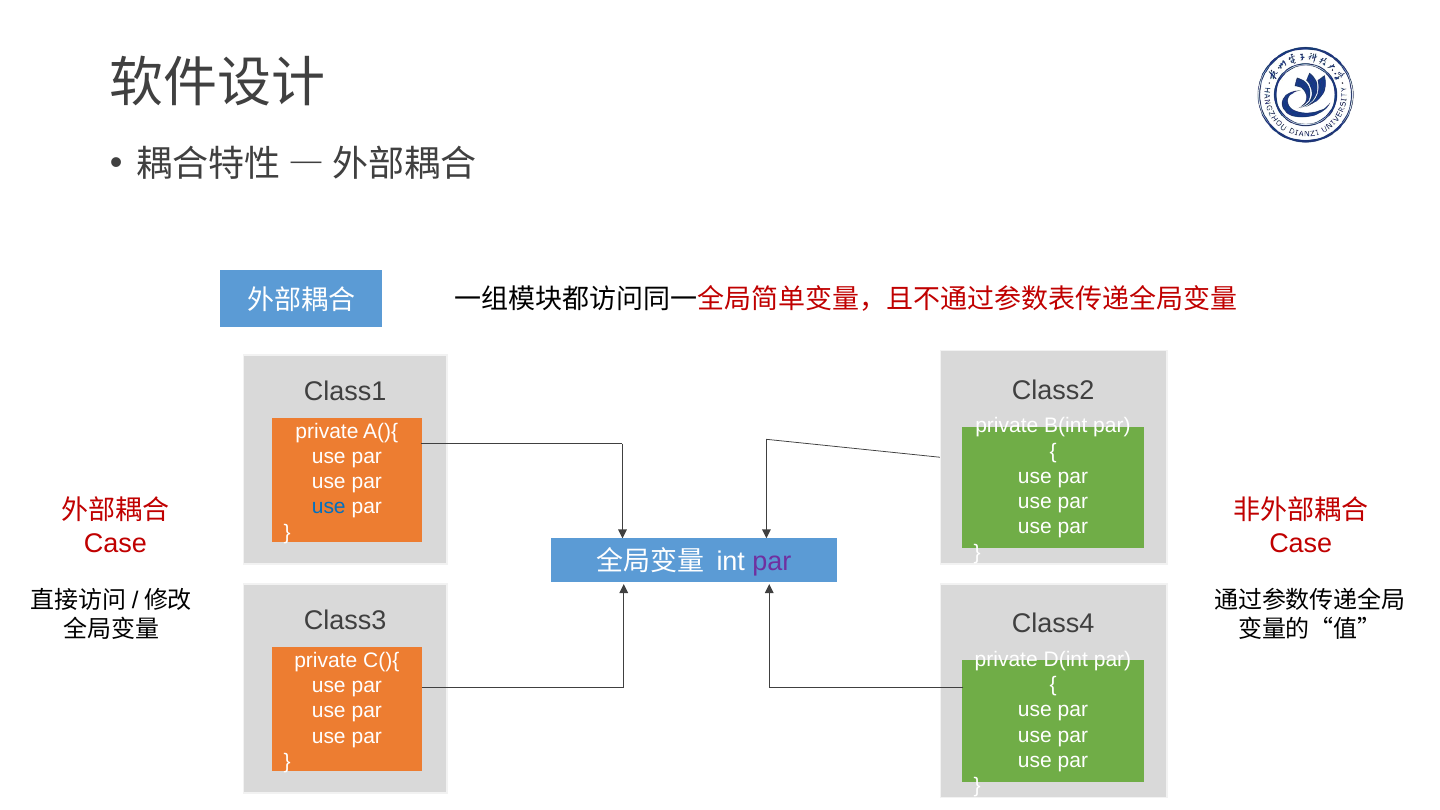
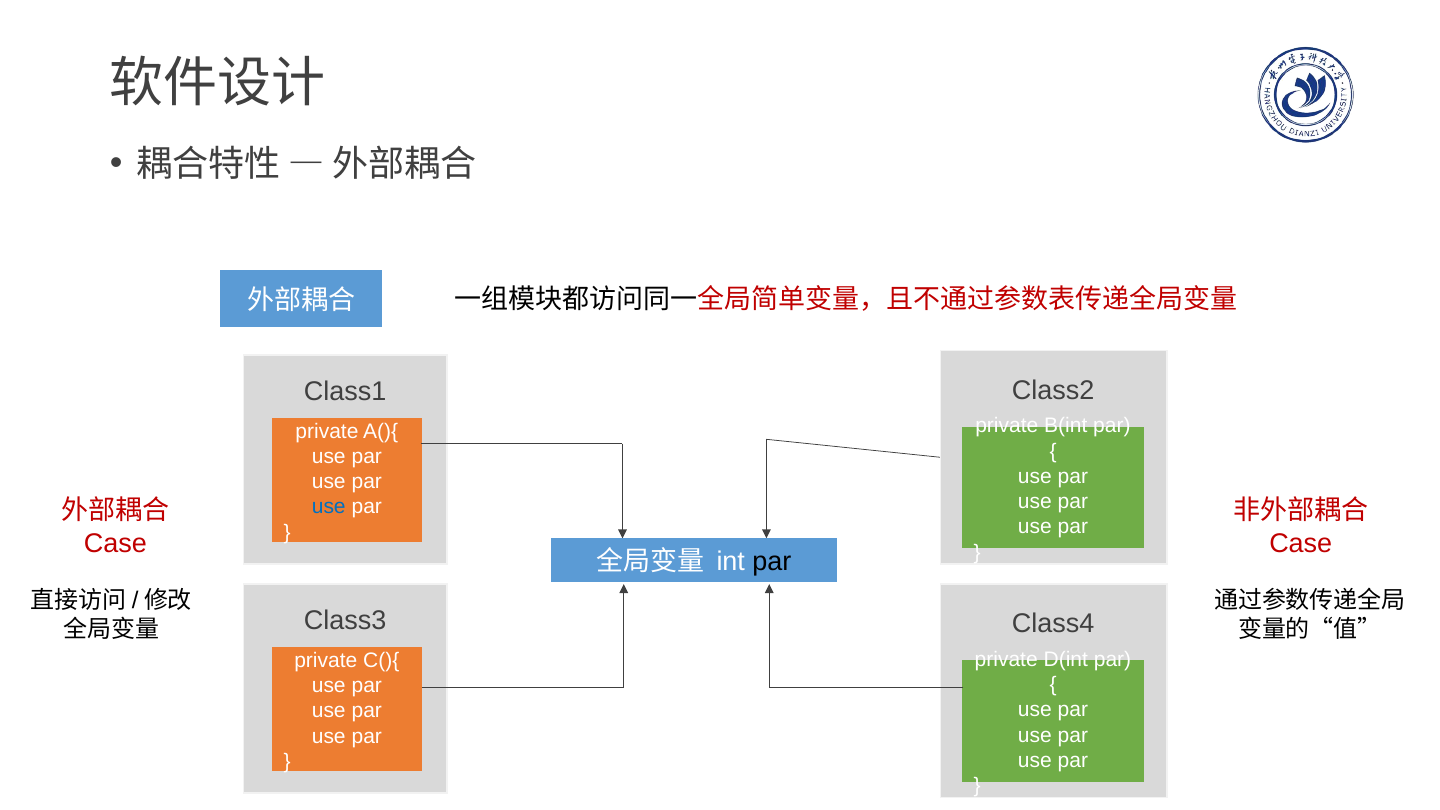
par colour: purple -> black (772, 562)
